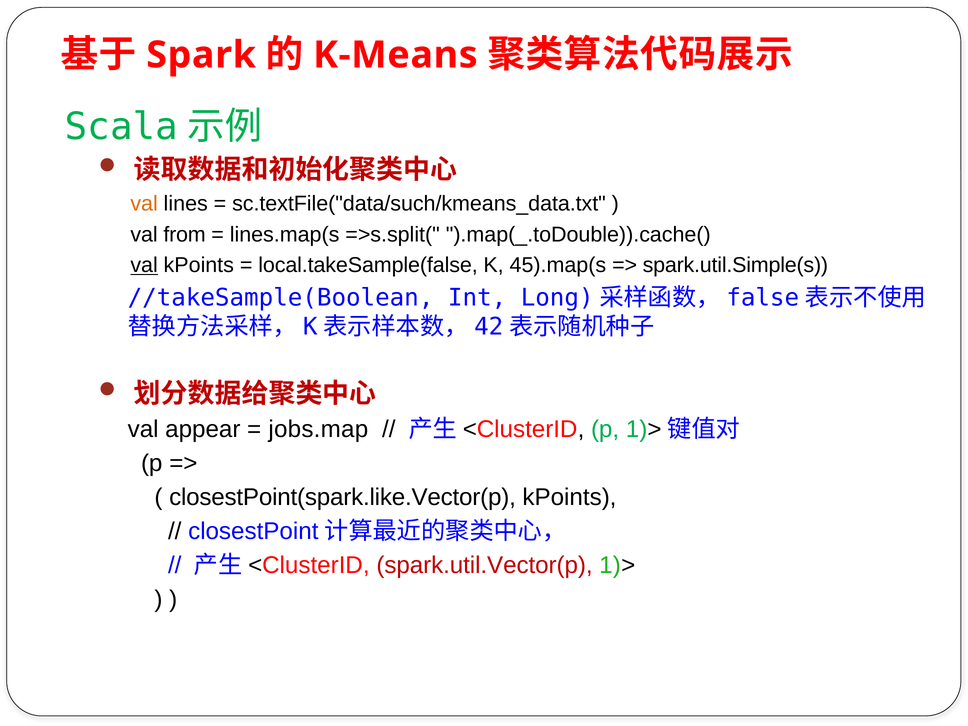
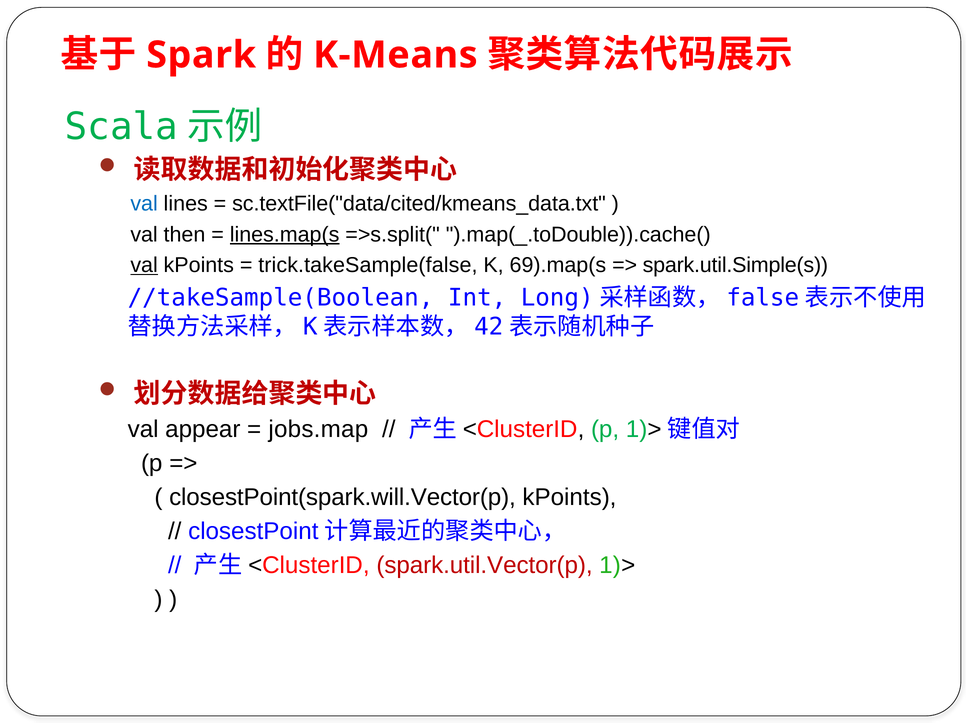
val colour: orange -> blue (144, 204)
sc.textFile("data/such/kmeans_data.txt: sc.textFile("data/such/kmeans_data.txt -> sc.textFile("data/cited/kmeans_data.txt (419, 204)
from: from -> then (184, 234)
lines.map(s underline: none -> present (285, 234)
local.takeSample(false: local.takeSample(false -> trick.takeSample(false (368, 265)
45).map(s: 45).map(s -> 69).map(s (558, 265)
closestPoint(spark.like.Vector(p: closestPoint(spark.like.Vector(p -> closestPoint(spark.will.Vector(p (342, 497)
